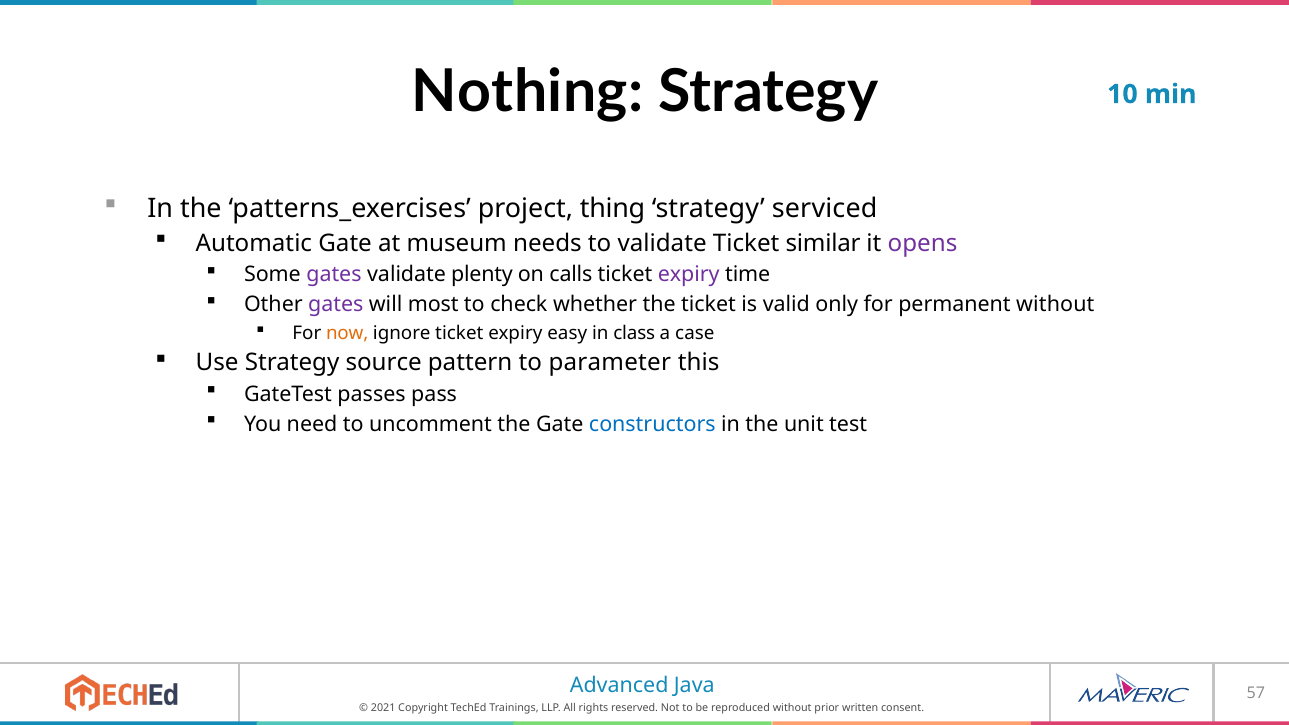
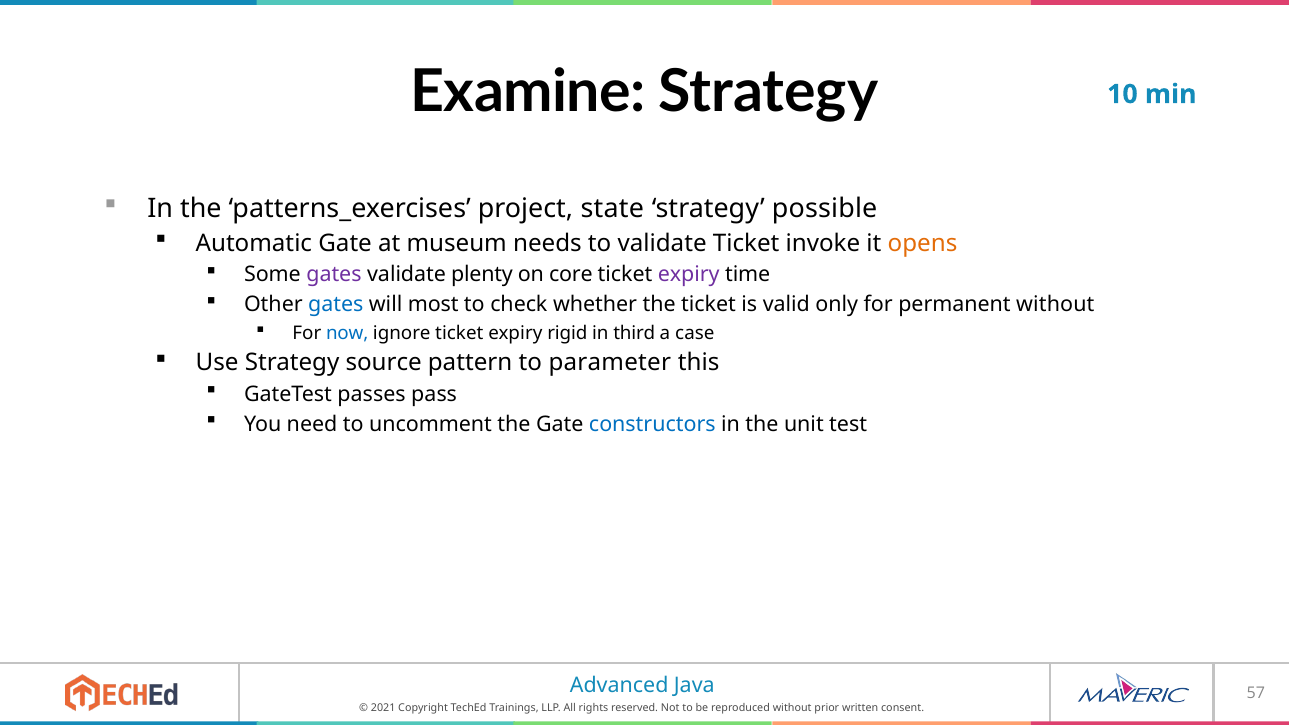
Nothing: Nothing -> Examine (528, 92)
thing: thing -> state (612, 209)
serviced: serviced -> possible (825, 209)
similar: similar -> invoke (823, 243)
opens colour: purple -> orange (923, 243)
calls: calls -> core (571, 274)
gates colour: purple -> blue (336, 304)
now colour: orange -> blue (347, 333)
easy: easy -> rigid (567, 333)
class: class -> third (634, 333)
